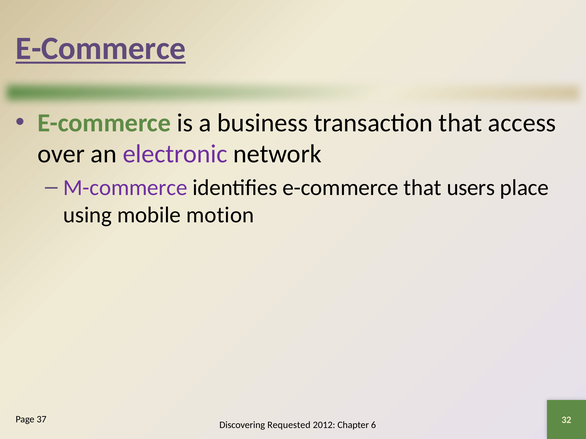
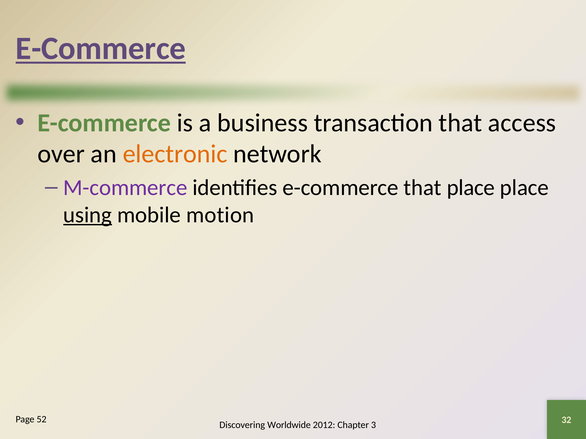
electronic colour: purple -> orange (175, 154)
that users: users -> place (471, 188)
using underline: none -> present (88, 215)
37: 37 -> 52 (42, 420)
Requested: Requested -> Worldwide (289, 426)
6: 6 -> 3 (374, 426)
